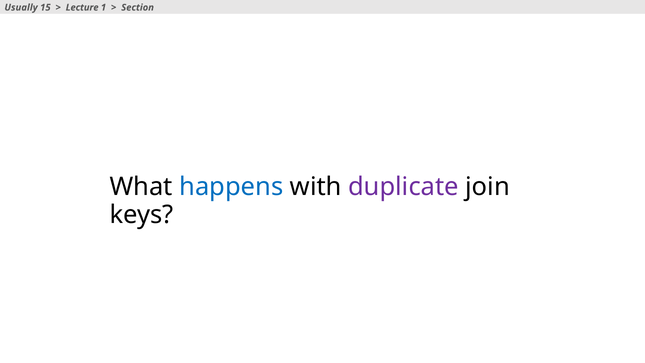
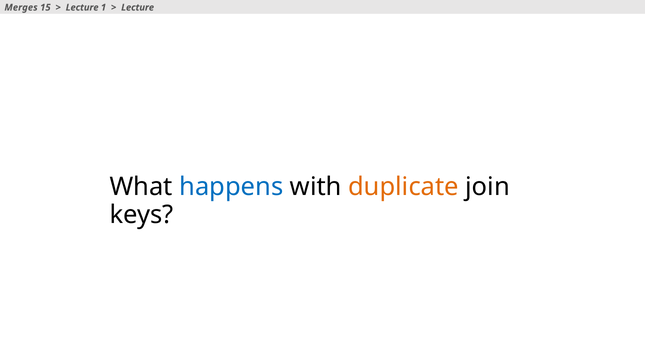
Usually: Usually -> Merges (21, 7)
Section: Section -> Lecture (138, 7)
duplicate colour: purple -> orange (403, 187)
